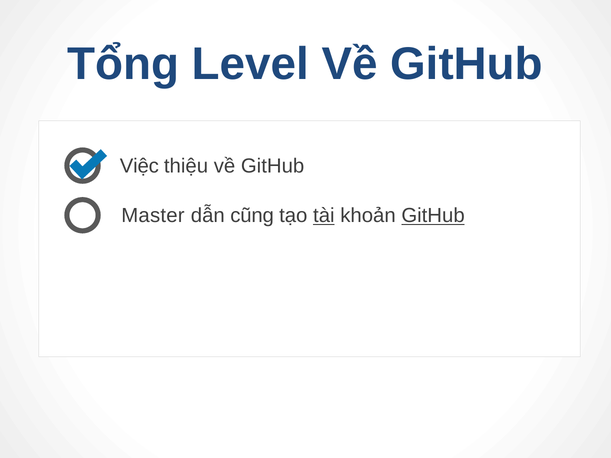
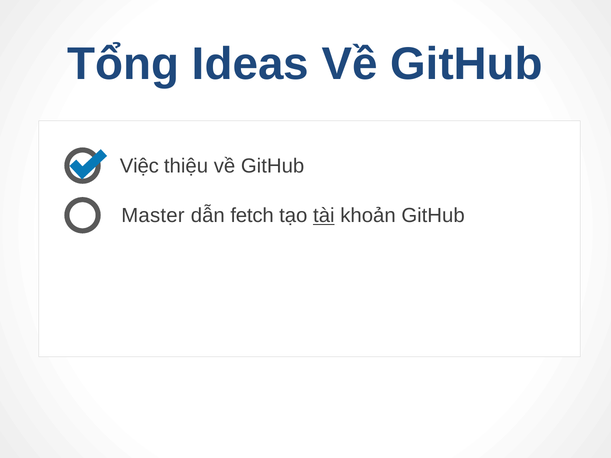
Level: Level -> Ideas (250, 64)
cũng: cũng -> fetch (252, 216)
GitHub underline: present -> none (433, 216)
